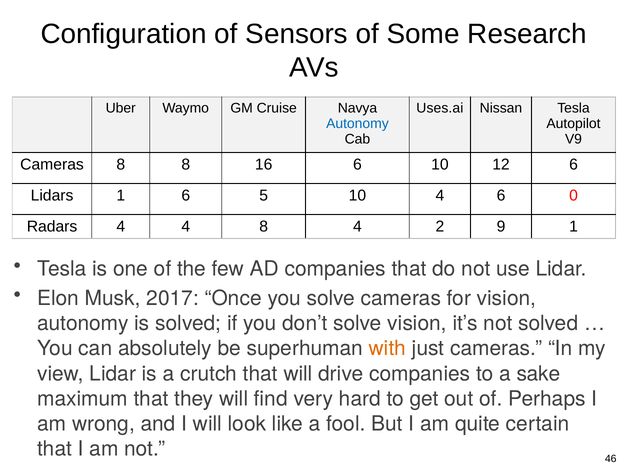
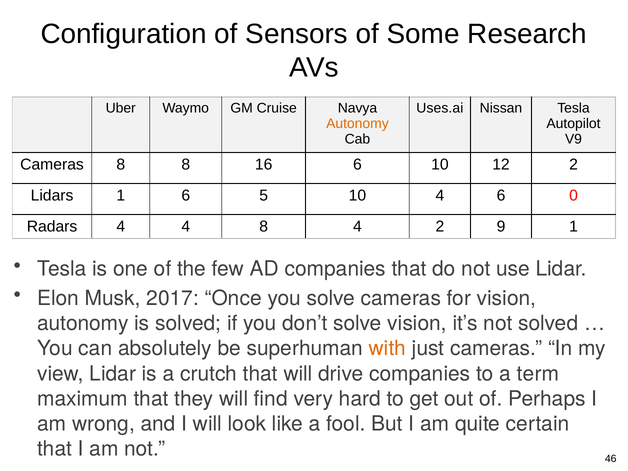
Autonomy colour: blue -> orange (357, 124)
12 6: 6 -> 2 (574, 165)
sake: sake -> term (538, 374)
